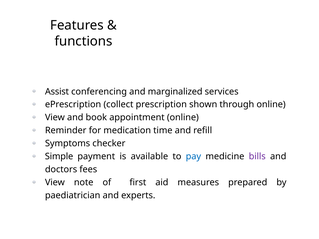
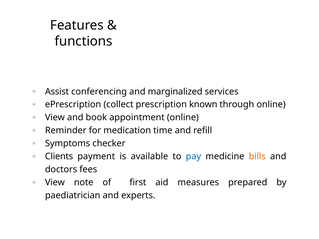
shown: shown -> known (203, 105)
Simple: Simple -> Clients (59, 157)
bills colour: purple -> orange (257, 157)
